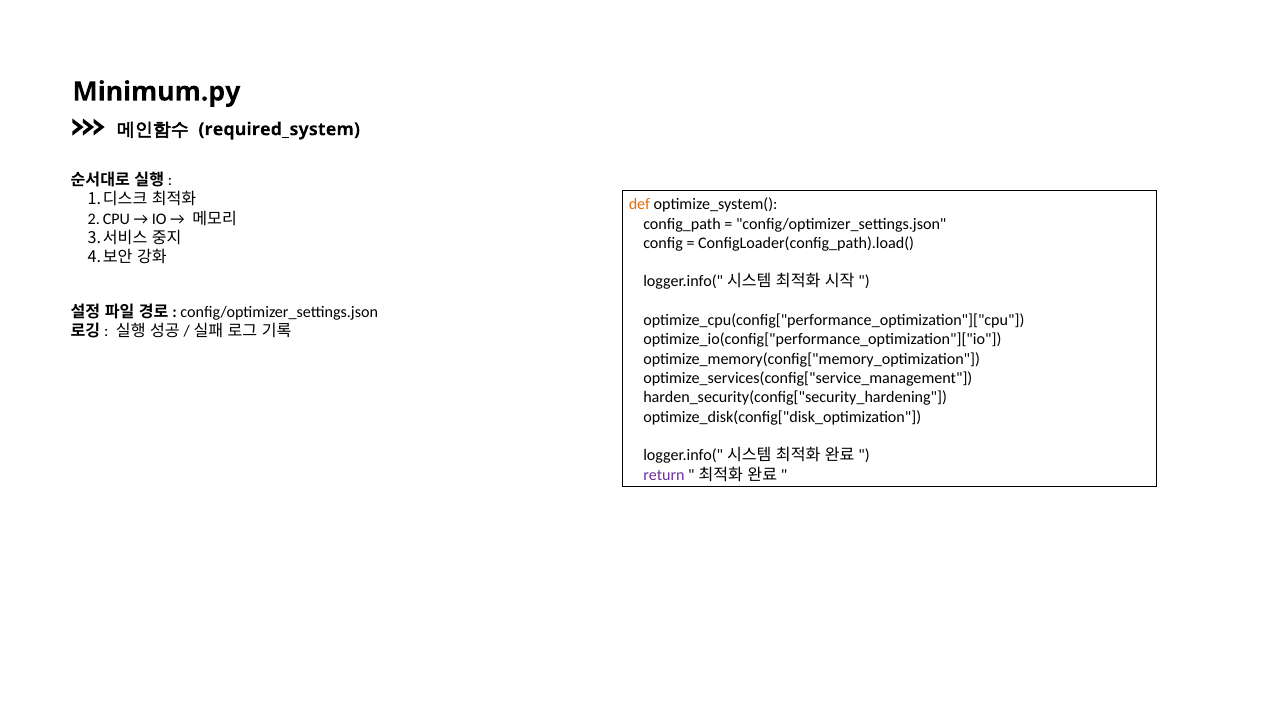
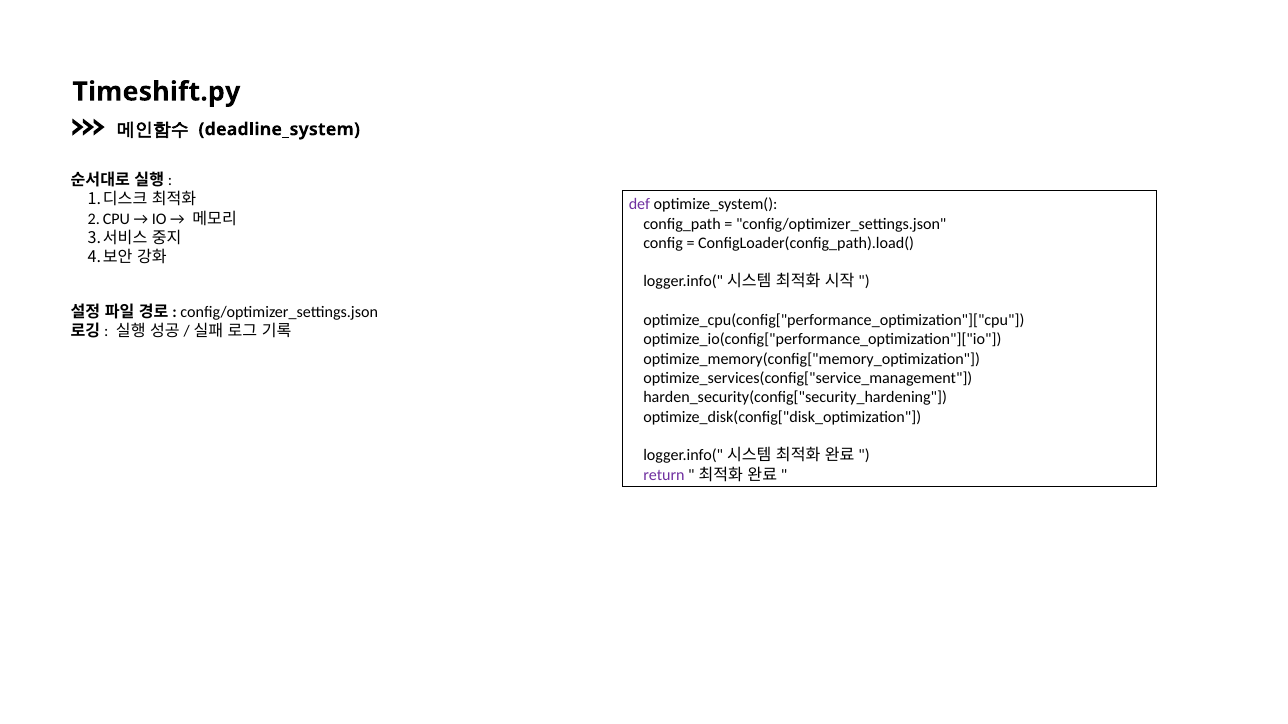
Minimum.py: Minimum.py -> Timeshift.py (156, 92)
required_system: required_system -> deadline_system (279, 129)
def colour: orange -> purple (639, 205)
